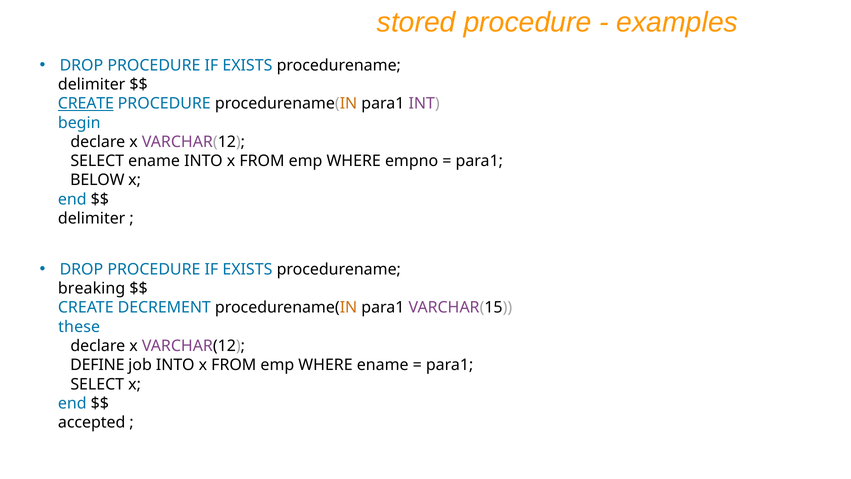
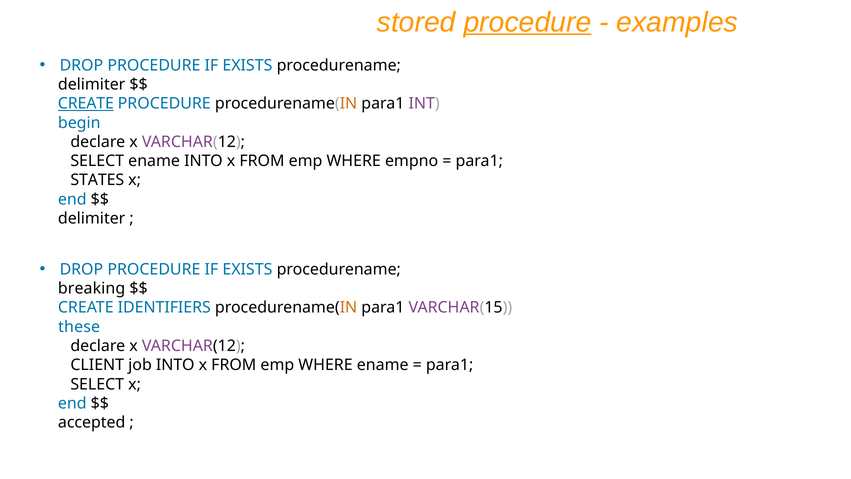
procedure underline: none -> present (527, 22)
BELOW: BELOW -> STATES (97, 180)
DECREMENT: DECREMENT -> IDENTIFIERS (164, 307)
DEFINE: DEFINE -> CLIENT (97, 365)
